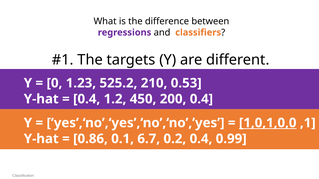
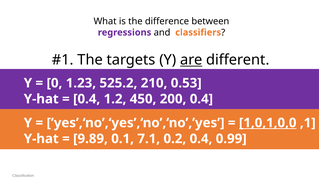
are underline: none -> present (191, 60)
0.86: 0.86 -> 9.89 (90, 139)
6.7: 6.7 -> 7.1 (149, 139)
